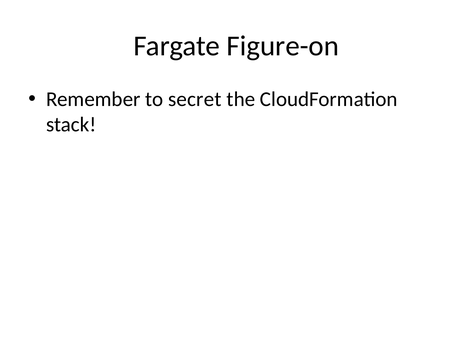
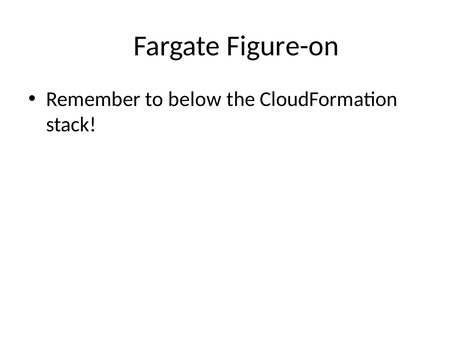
secret: secret -> below (195, 99)
